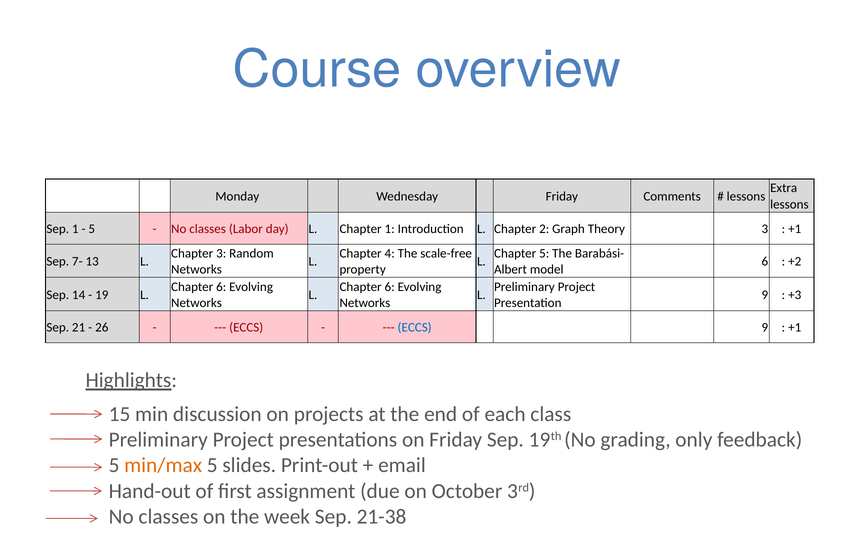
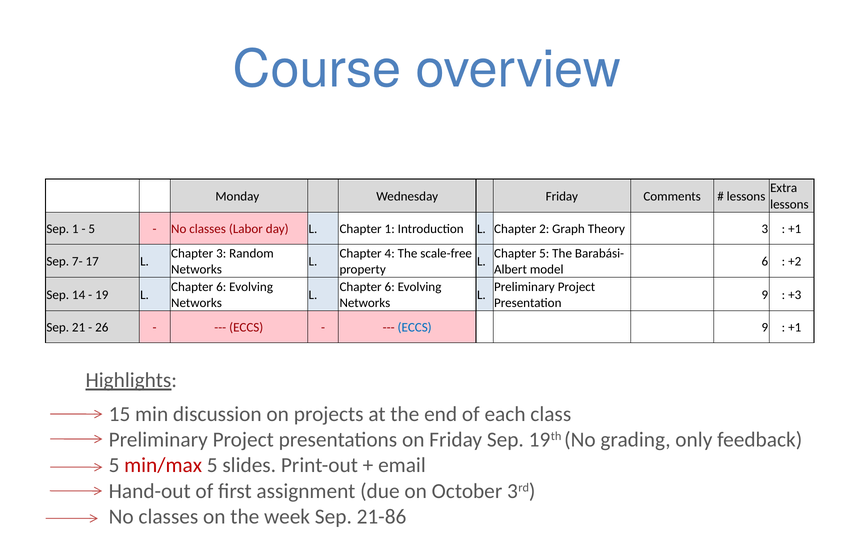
13: 13 -> 17 (92, 261)
min/max colour: orange -> red (163, 465)
21-38: 21-38 -> 21-86 (382, 516)
